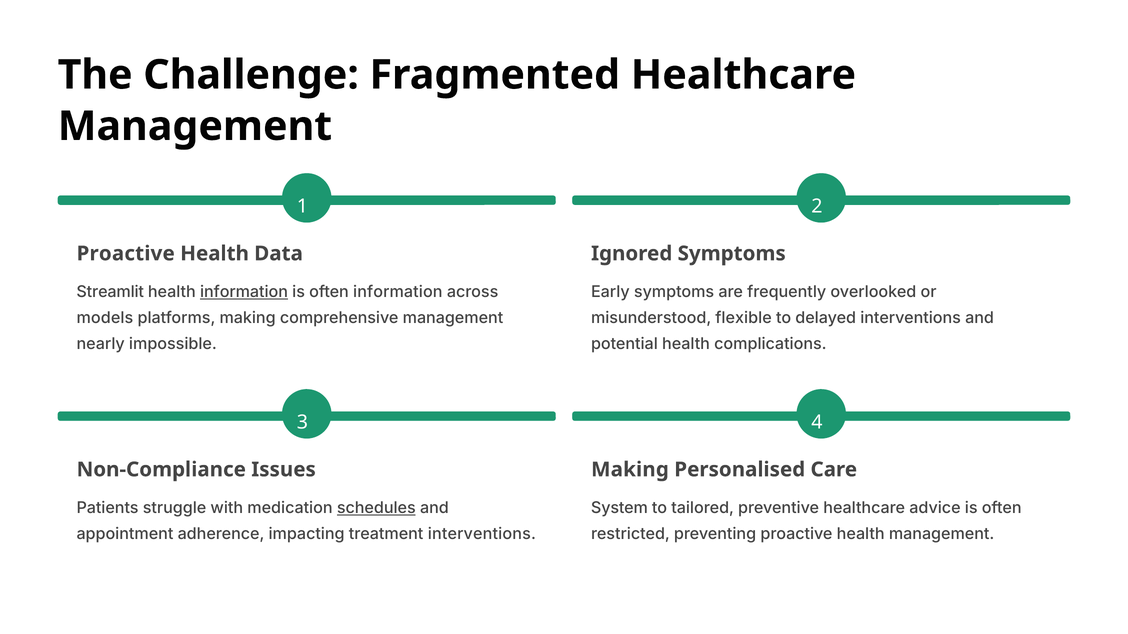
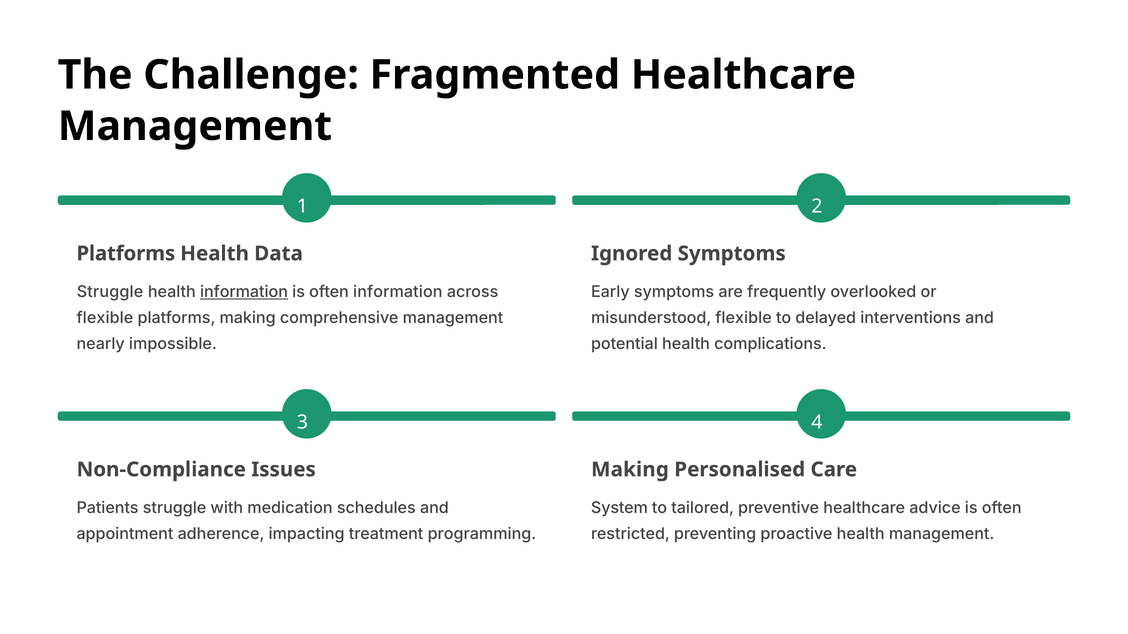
Proactive: Proactive -> Platforms (126, 254)
Streamlit: Streamlit -> Struggle (110, 292)
models: models -> flexible (105, 318)
schedules underline: present -> none (376, 508)
treatment interventions: interventions -> programming (482, 534)
